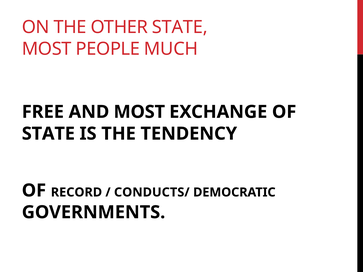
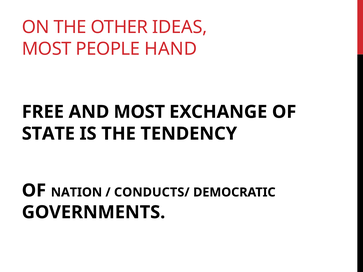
OTHER STATE: STATE -> IDEAS (180, 27)
MUCH: MUCH -> HAND (171, 49)
RECORD: RECORD -> NATION (76, 192)
